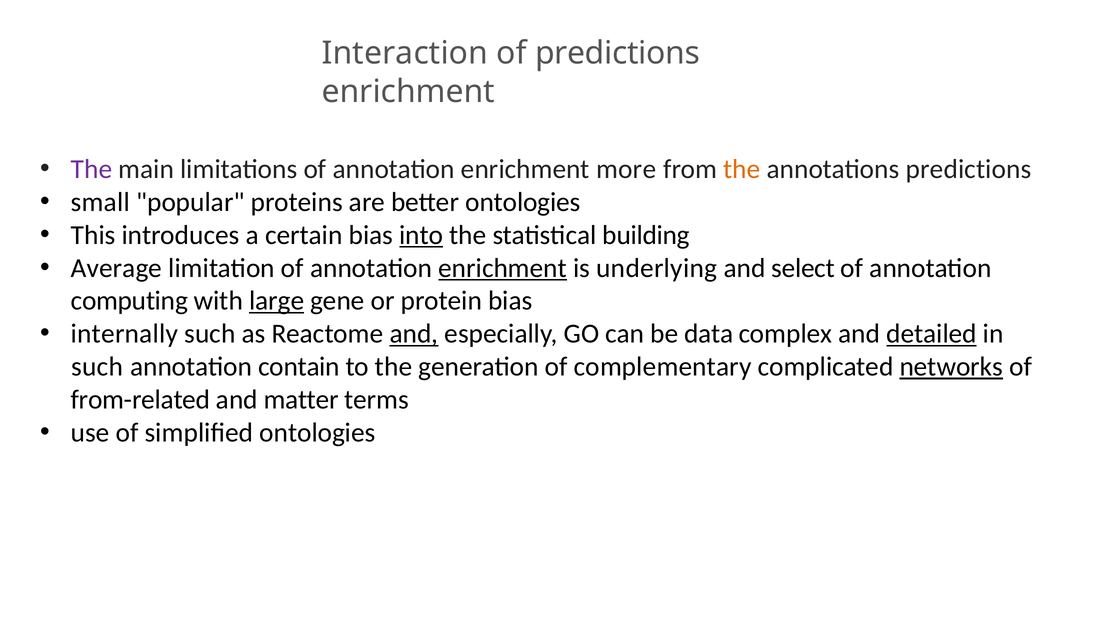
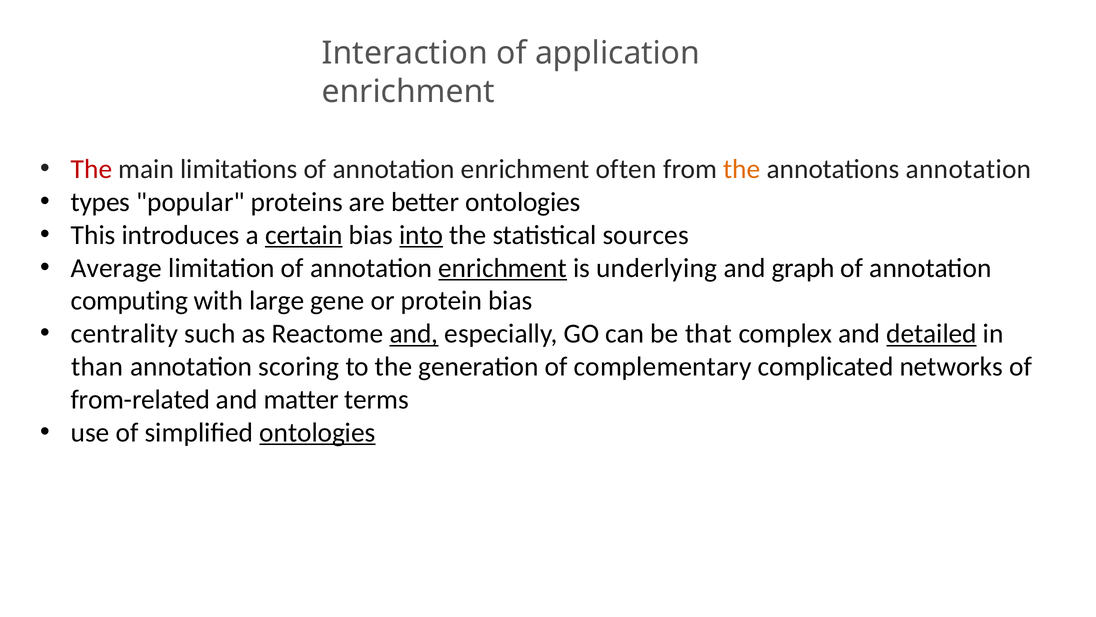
of predictions: predictions -> application (617, 53)
The colour: purple -> red (92, 169)
more: more -> often (626, 169)
annotations predictions: predictions -> annotation (969, 169)
small: small -> types (101, 202)
certain underline: none -> present (304, 235)
building: building -> sources (646, 235)
select: select -> graph (803, 268)
large underline: present -> none (277, 301)
internally: internally -> centrality (125, 334)
data: data -> that (708, 334)
such: such -> than (97, 366)
contain: contain -> scoring (299, 366)
networks underline: present -> none (951, 366)
ontologies underline: none -> present (317, 432)
